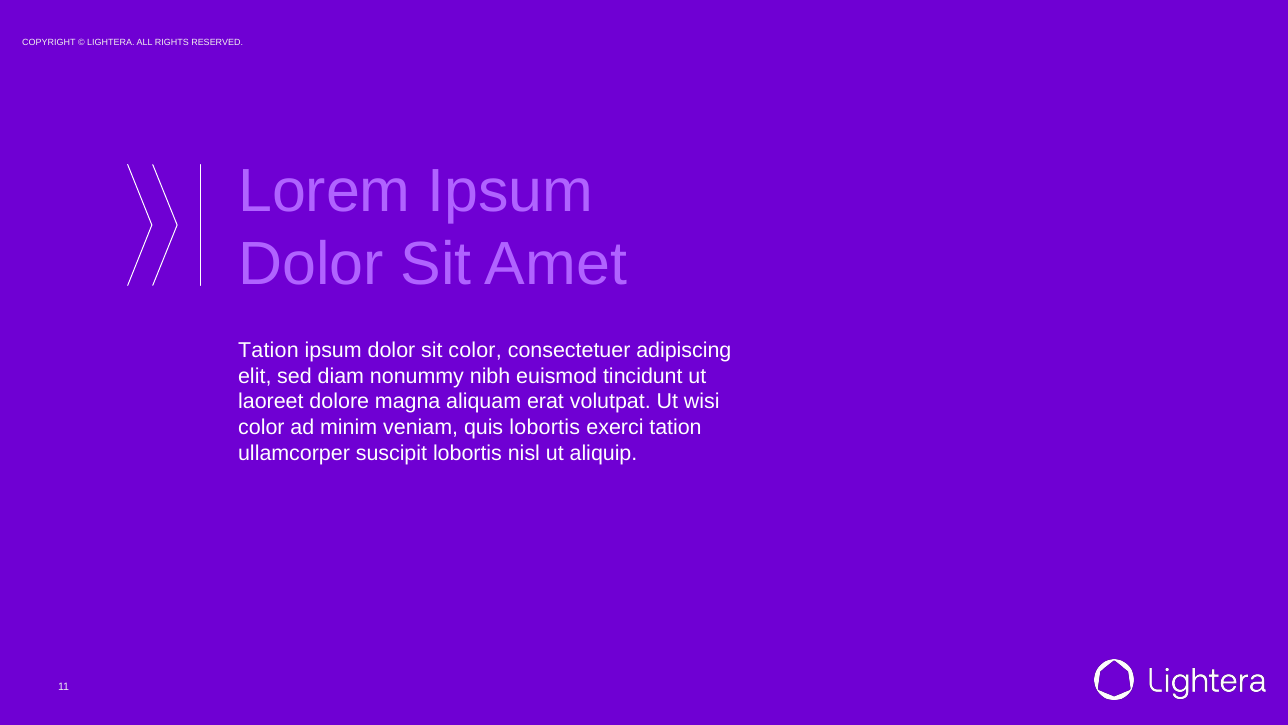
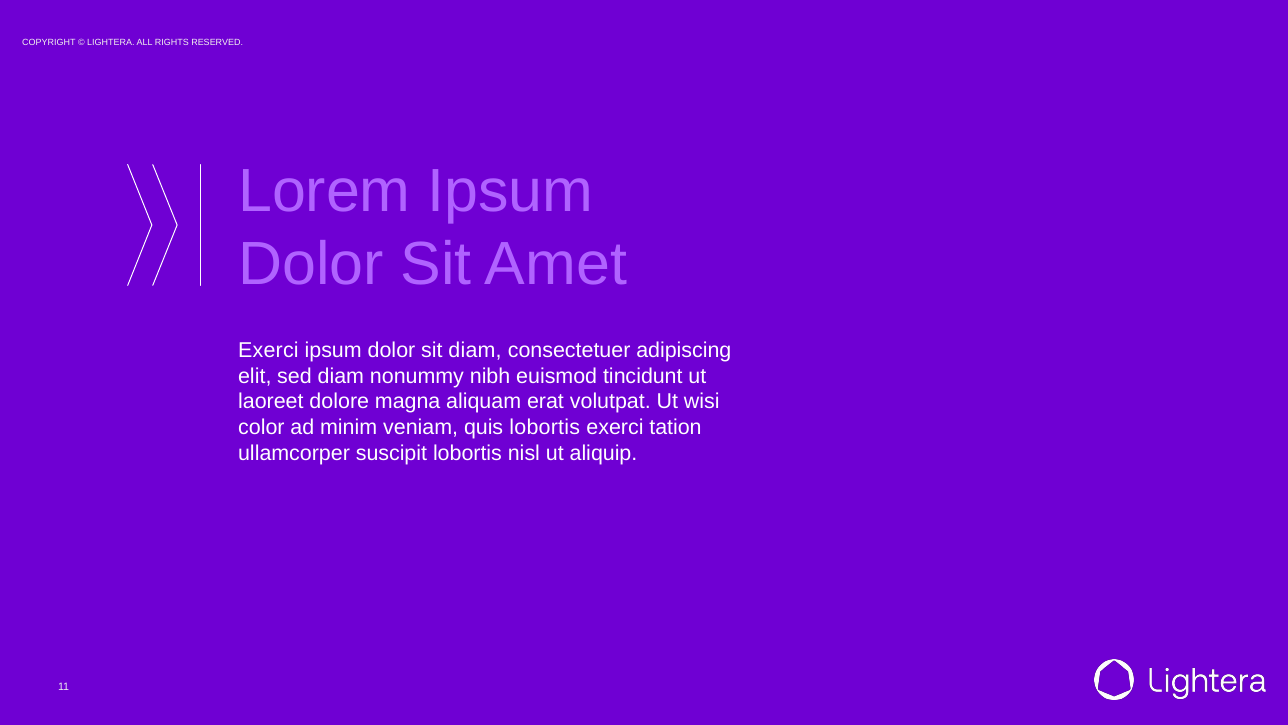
Tation: Tation -> Exerci (268, 350)
sit color: color -> diam (475, 350)
